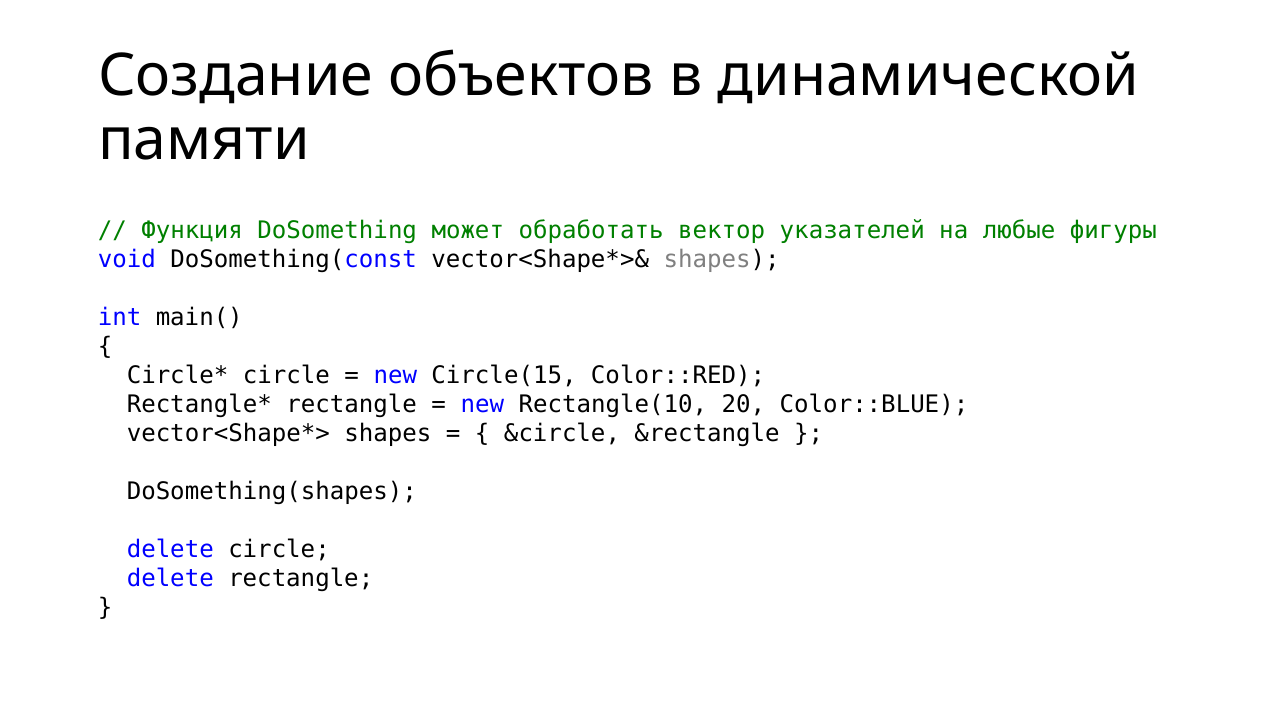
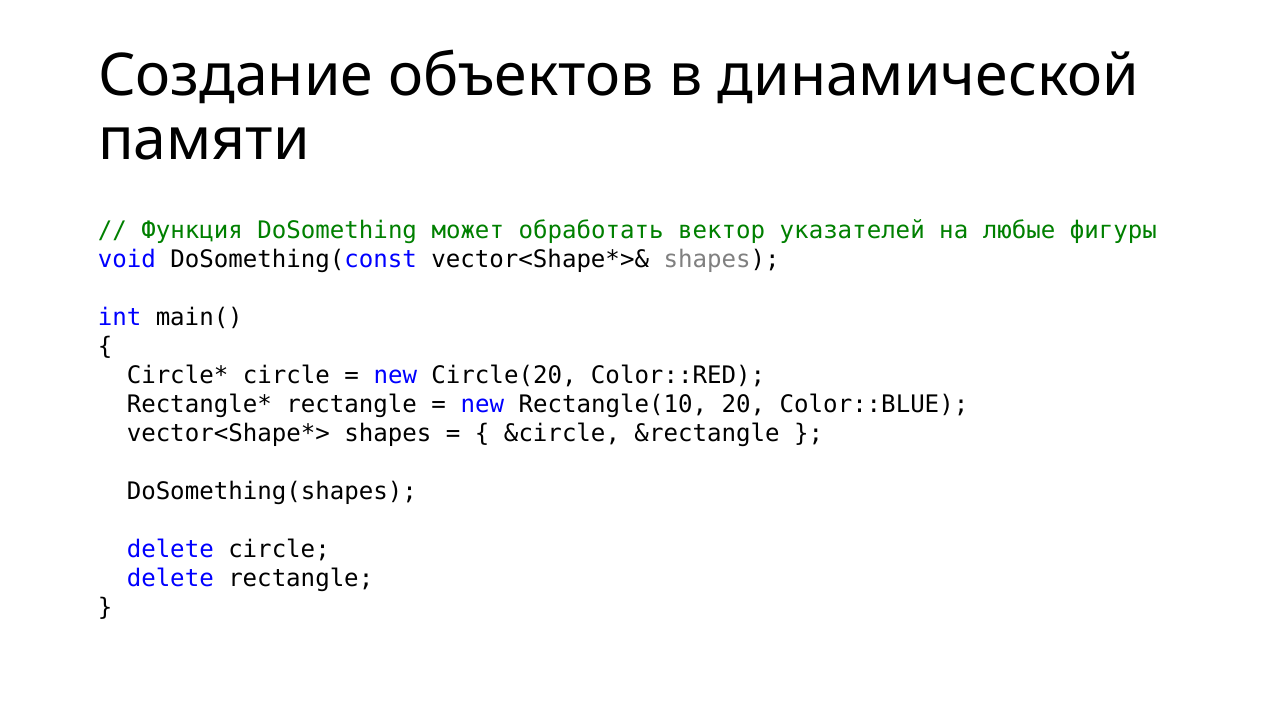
Circle(15: Circle(15 -> Circle(20 (504, 375)
